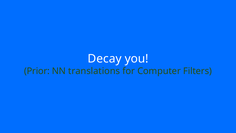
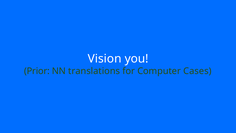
Decay: Decay -> Vision (105, 59)
Filters: Filters -> Cases (197, 71)
